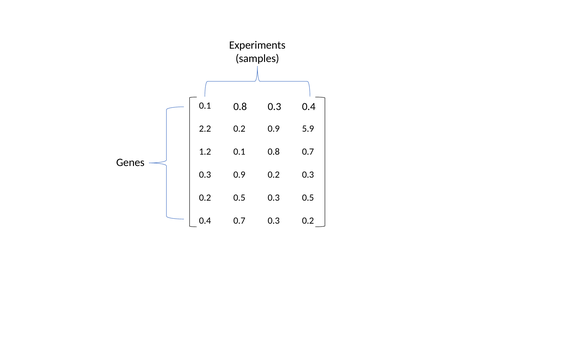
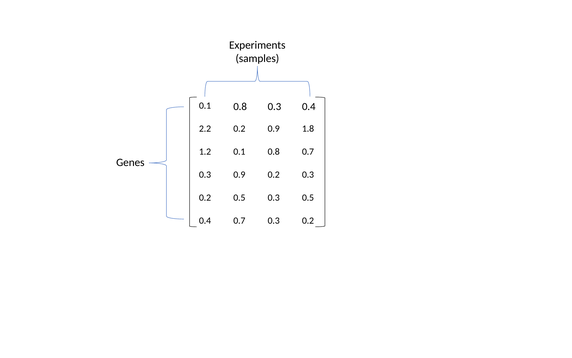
5.9: 5.9 -> 1.8 (308, 129)
